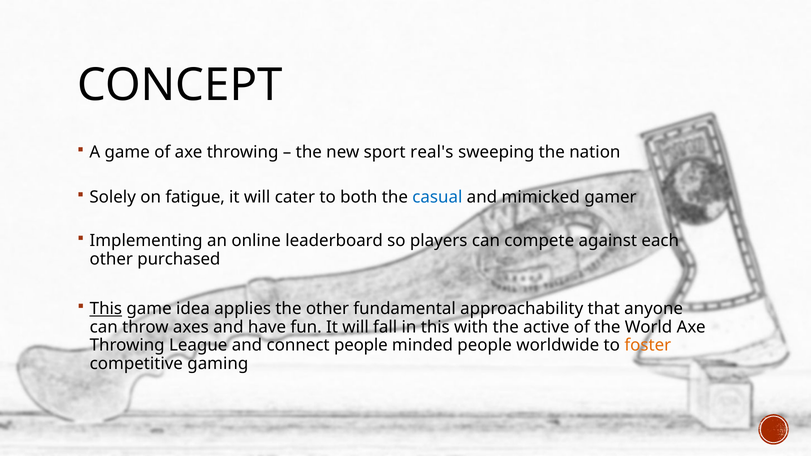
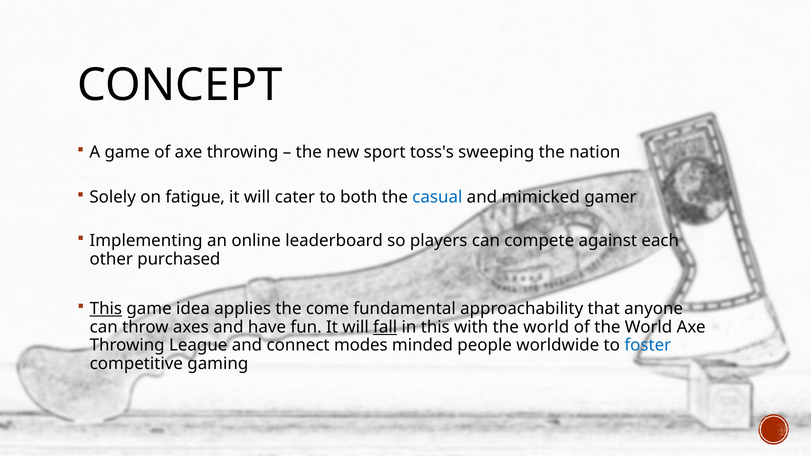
real's: real's -> toss's (432, 152)
the other: other -> come (328, 309)
fall underline: none -> present (385, 327)
with the active: active -> world (546, 327)
connect people: people -> modes (361, 345)
foster colour: orange -> blue (648, 345)
